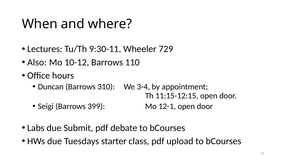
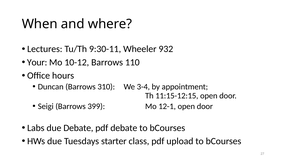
729: 729 -> 932 (166, 49)
Also: Also -> Your (37, 62)
due Submit: Submit -> Debate (78, 128)
